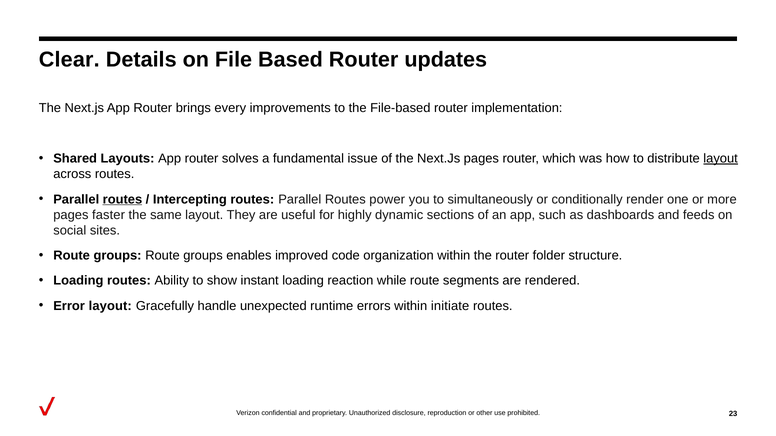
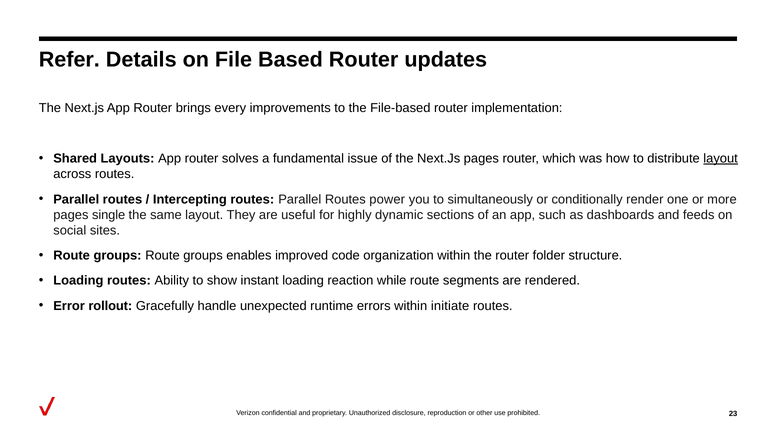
Clear: Clear -> Refer (69, 60)
routes underline: present -> none (122, 199)
faster: faster -> single (109, 215)
Error layout: layout -> rollout (110, 306)
